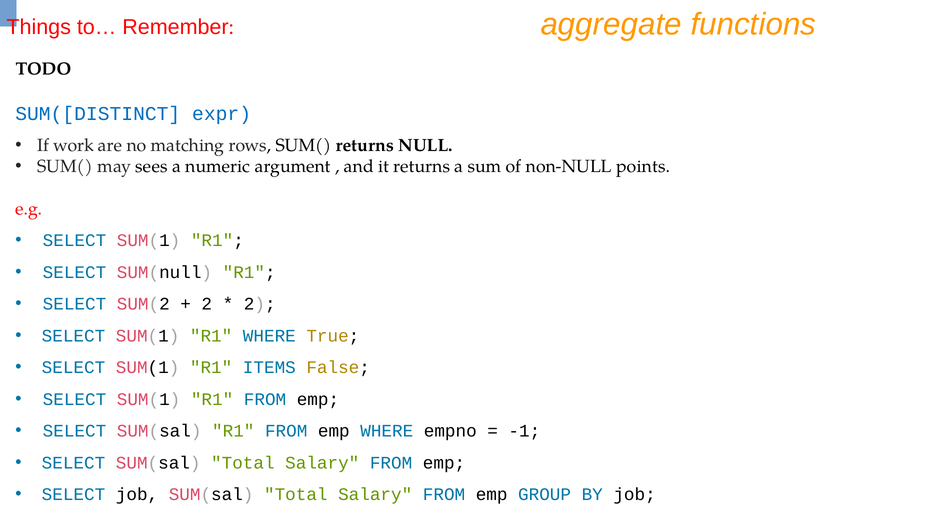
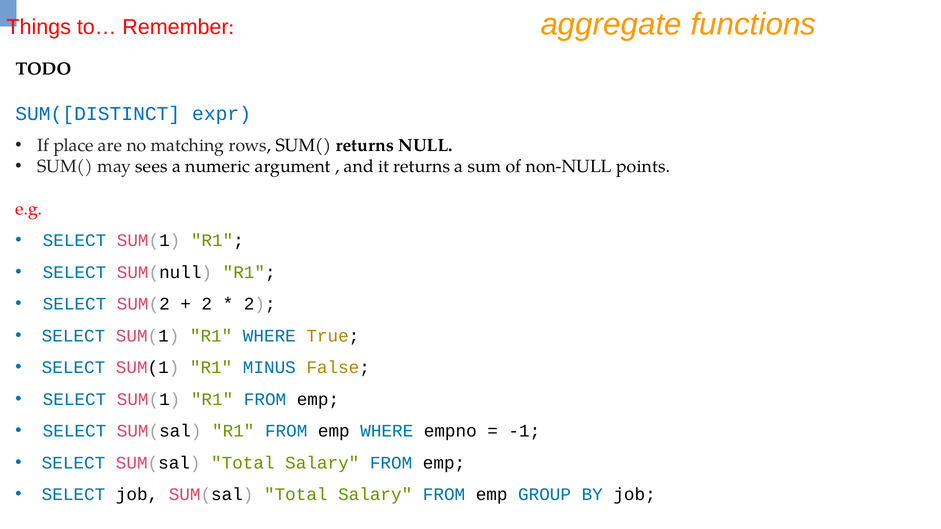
work: work -> place (74, 145)
ITEMS: ITEMS -> MINUS (269, 368)
